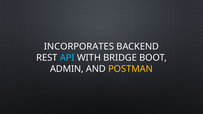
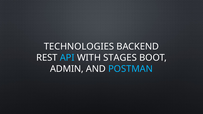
INCORPORATES: INCORPORATES -> TECHNOLOGIES (79, 47)
BRIDGE: BRIDGE -> STAGES (120, 58)
POSTMAN colour: yellow -> light blue (130, 69)
